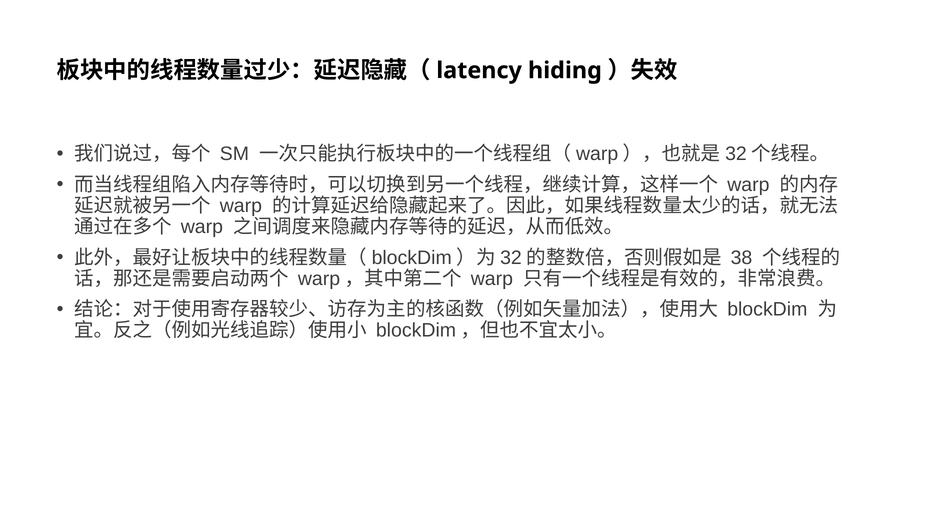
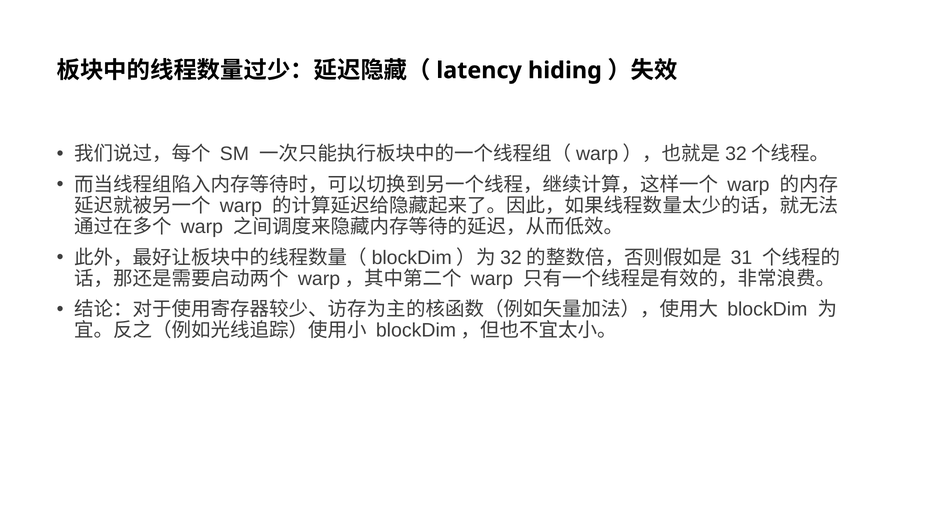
38: 38 -> 31 (741, 258)
